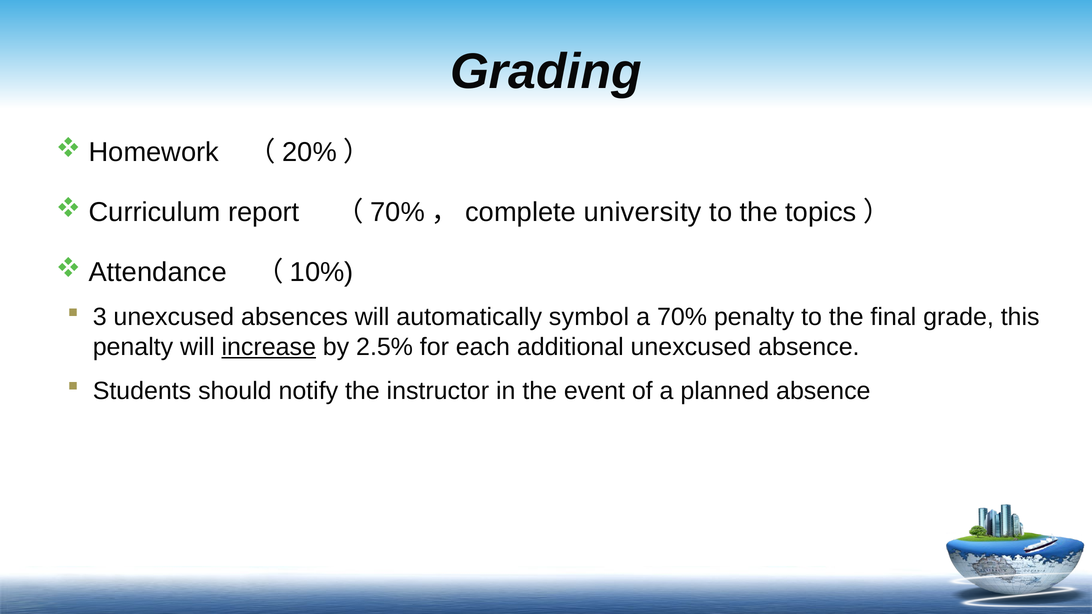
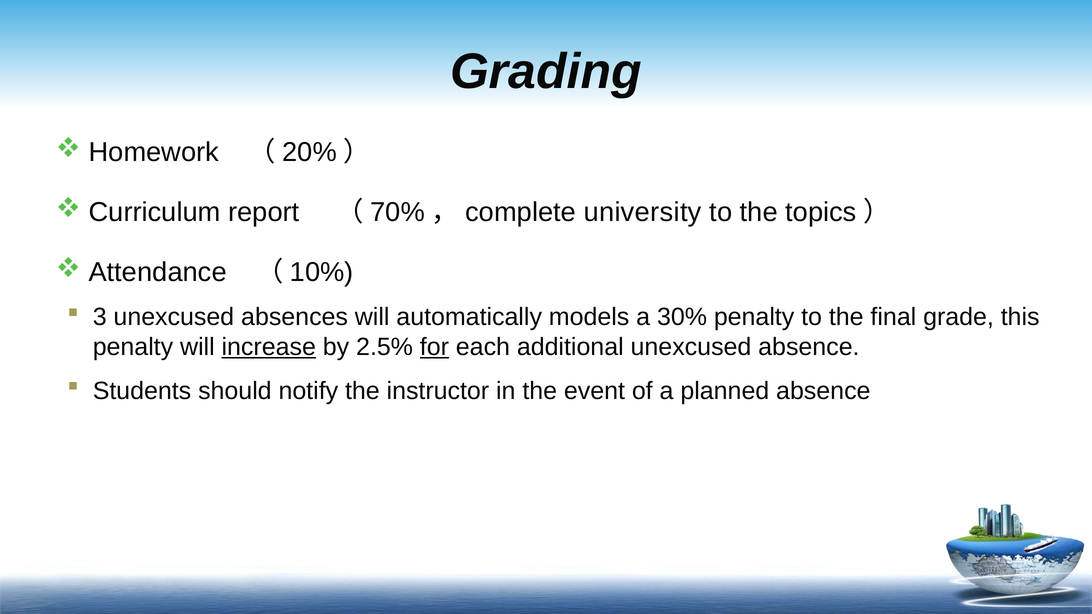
symbol: symbol -> models (589, 317)
70%: 70% -> 30% (682, 317)
for underline: none -> present (434, 347)
